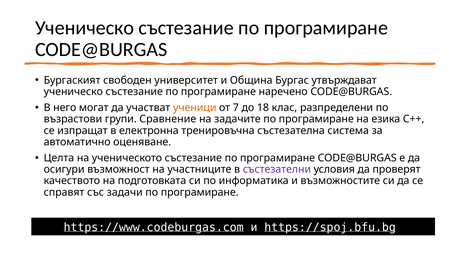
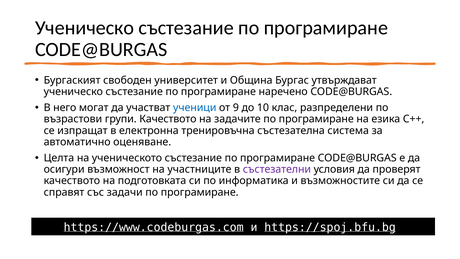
ученици colour: orange -> blue (195, 108)
7: 7 -> 9 (236, 108)
18: 18 -> 10 (263, 108)
групи Сравнение: Сравнение -> Качеството (168, 119)
